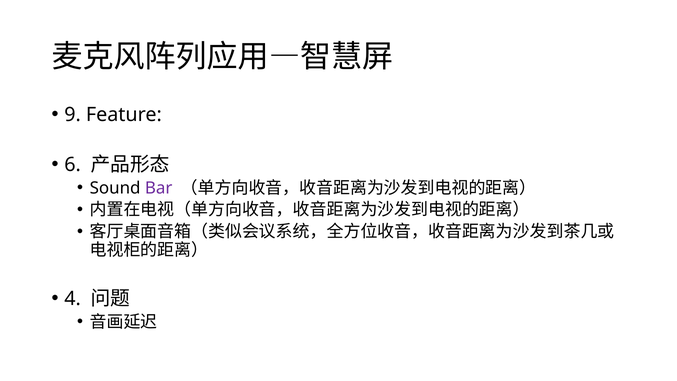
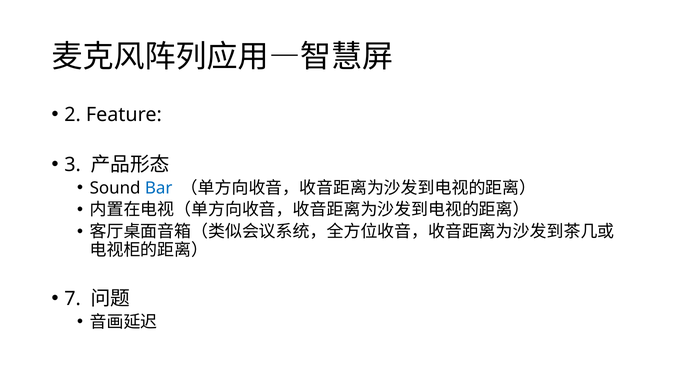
9: 9 -> 2 (73, 114)
6: 6 -> 3 (73, 165)
Bar colour: purple -> blue (159, 188)
4: 4 -> 7 (73, 298)
